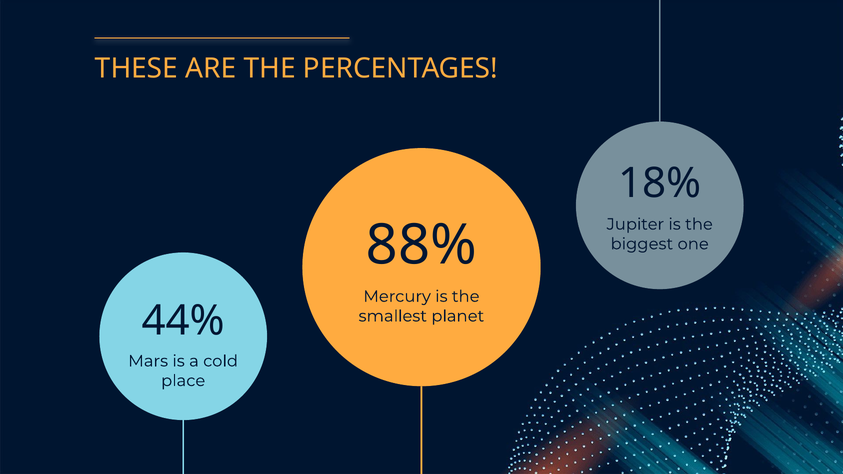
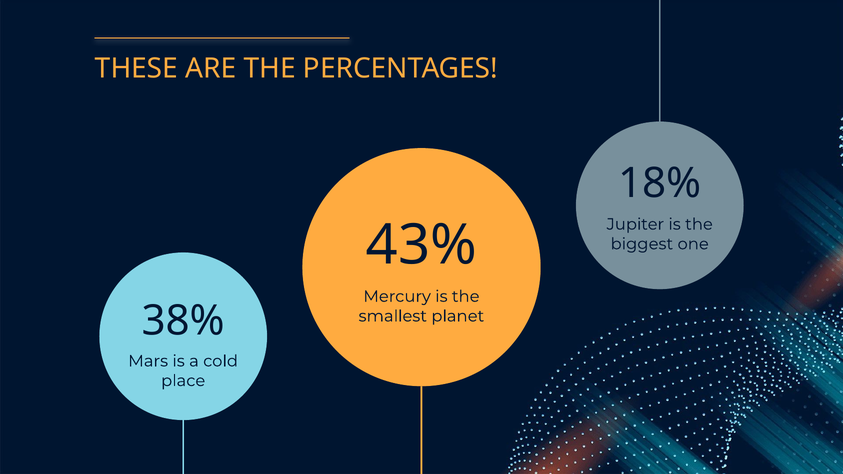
88%: 88% -> 43% (421, 245)
44%: 44% -> 38% (183, 321)
